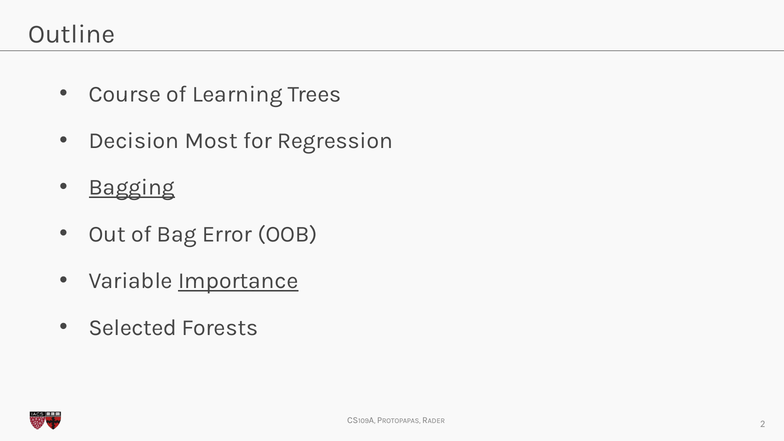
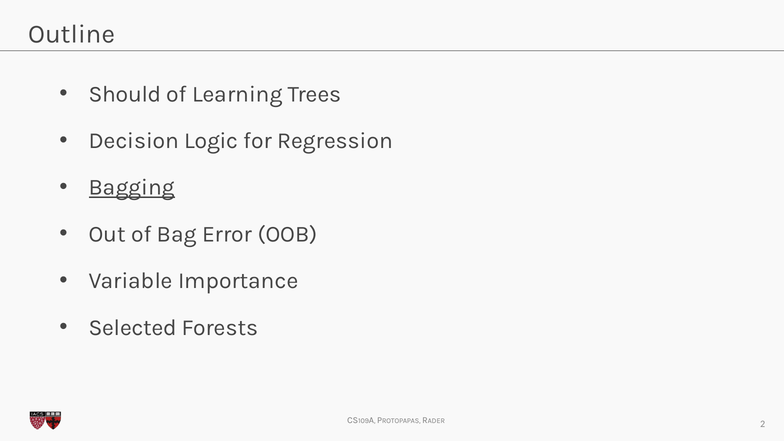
Course: Course -> Should (125, 94)
Most: Most -> Logic (211, 141)
Importance underline: present -> none (238, 281)
